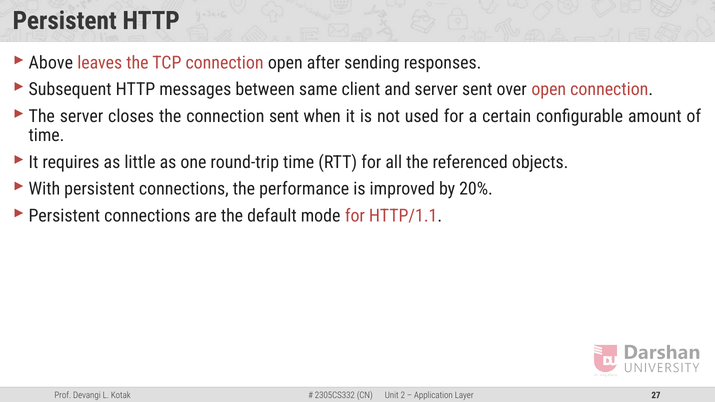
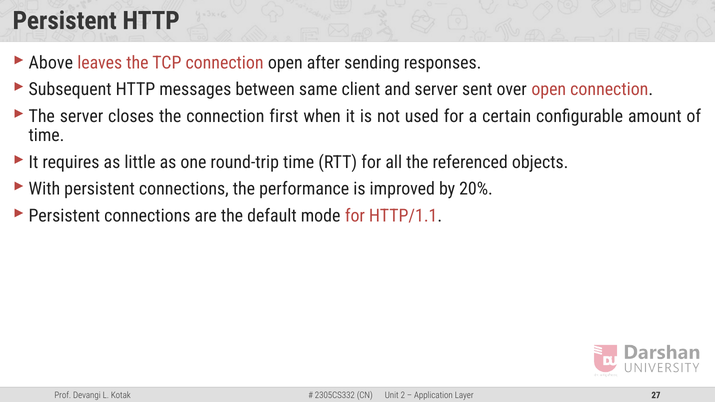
connection sent: sent -> first (284, 116)
